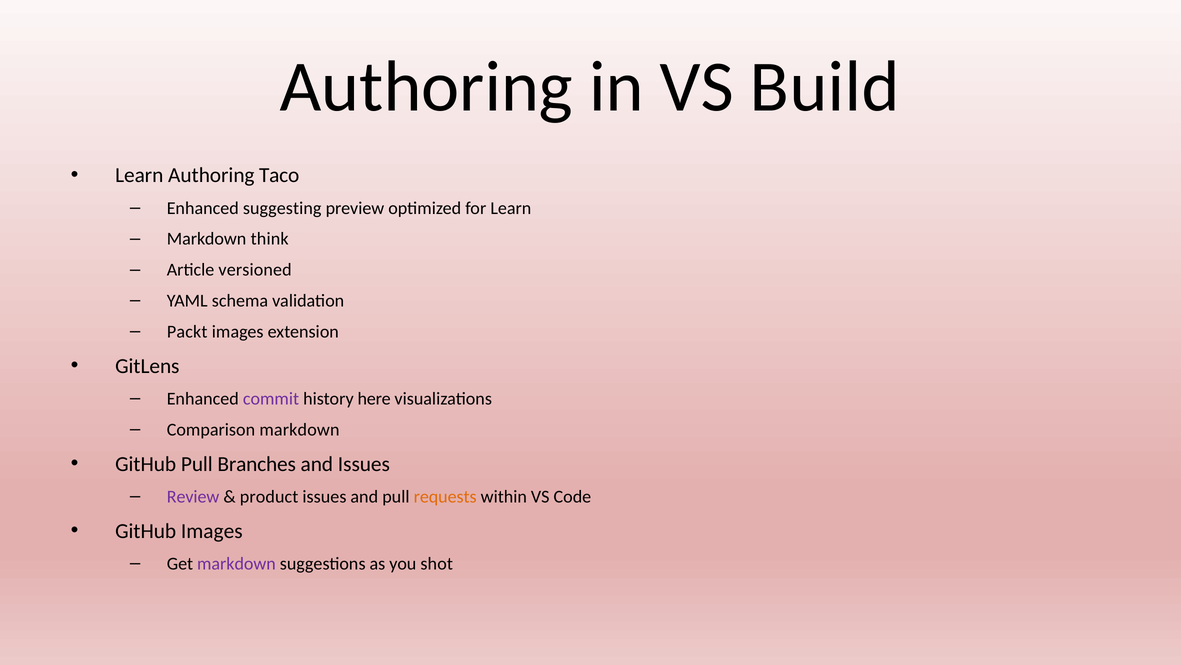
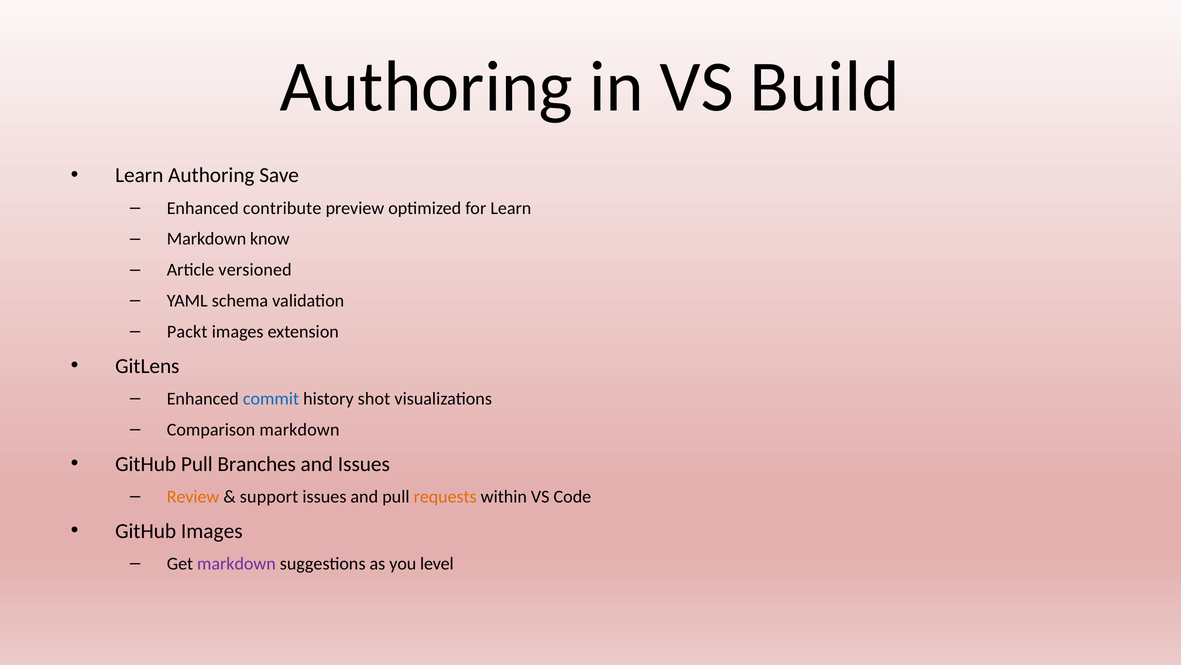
Taco: Taco -> Save (279, 175)
suggesting: suggesting -> contribute (282, 208)
think: think -> know (270, 239)
commit colour: purple -> blue (271, 398)
here: here -> shot (374, 398)
Review colour: purple -> orange (193, 496)
product: product -> support (269, 496)
shot: shot -> level (437, 563)
